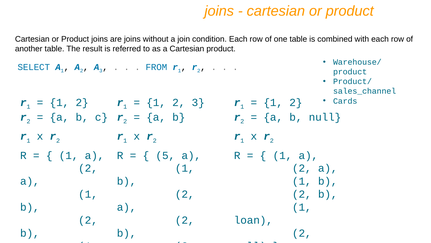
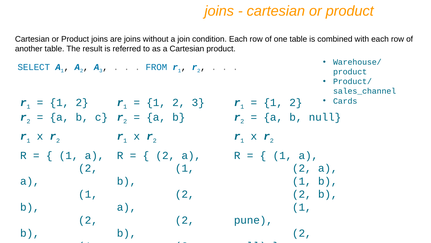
5: 5 -> 2 (165, 155)
loan: loan -> pune (253, 220)
